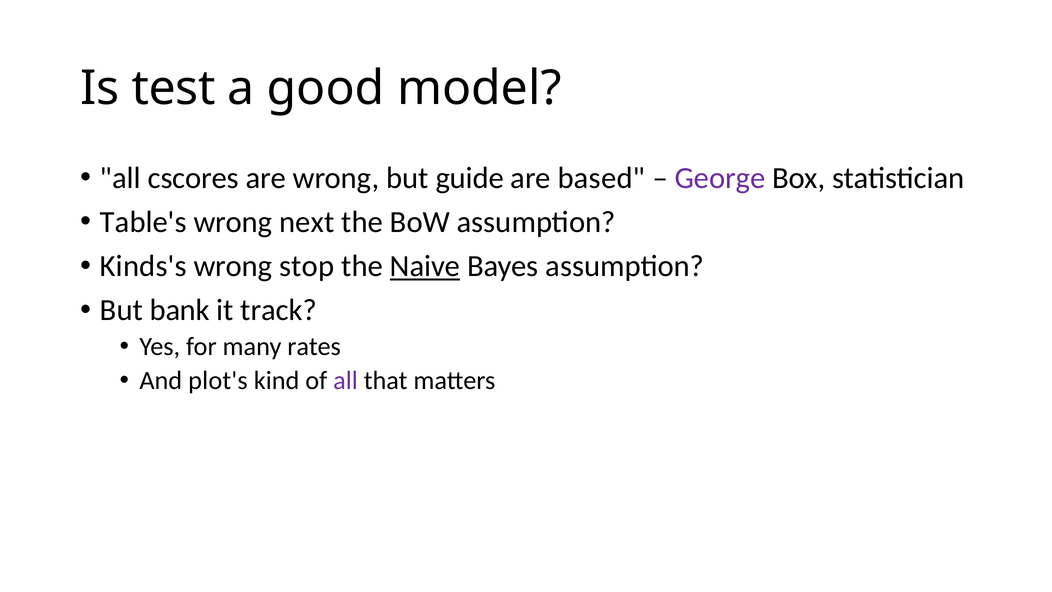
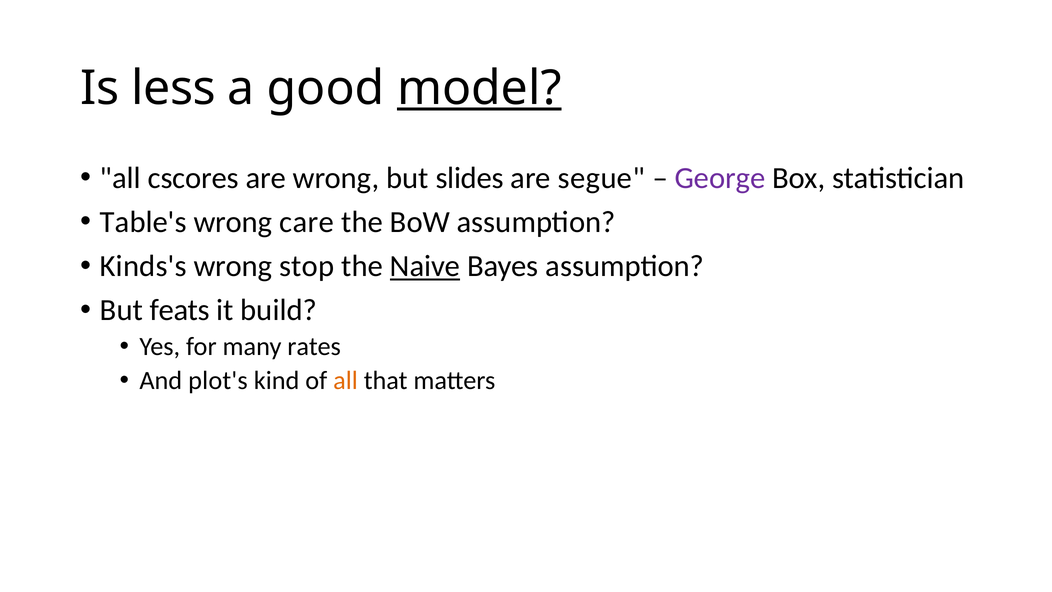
test: test -> less (174, 88)
model underline: none -> present (479, 88)
guide: guide -> slides (470, 178)
based: based -> segue (601, 178)
next: next -> care (307, 222)
bank: bank -> feats (180, 310)
track: track -> build (279, 310)
all colour: purple -> orange (345, 380)
